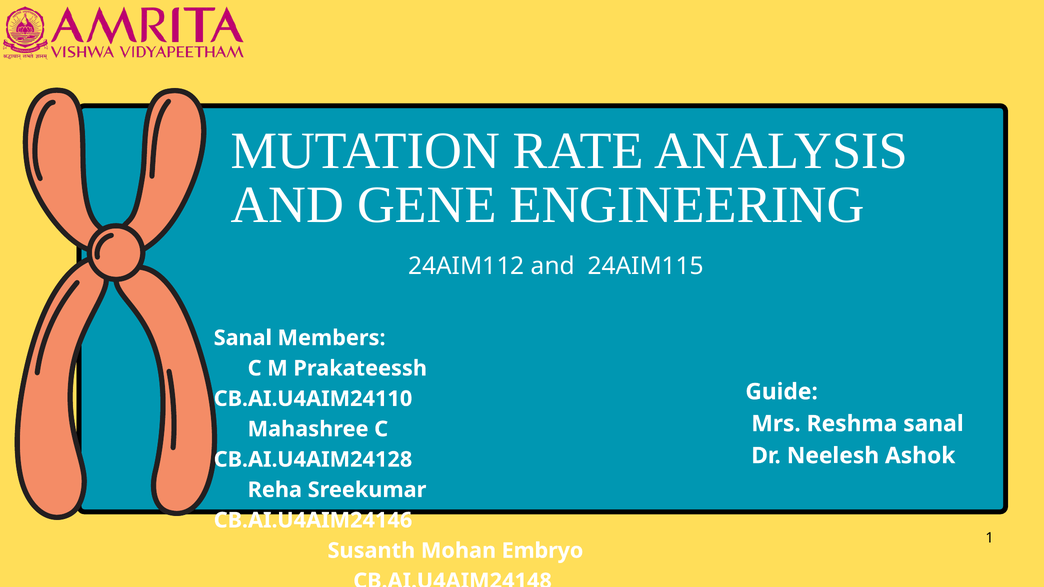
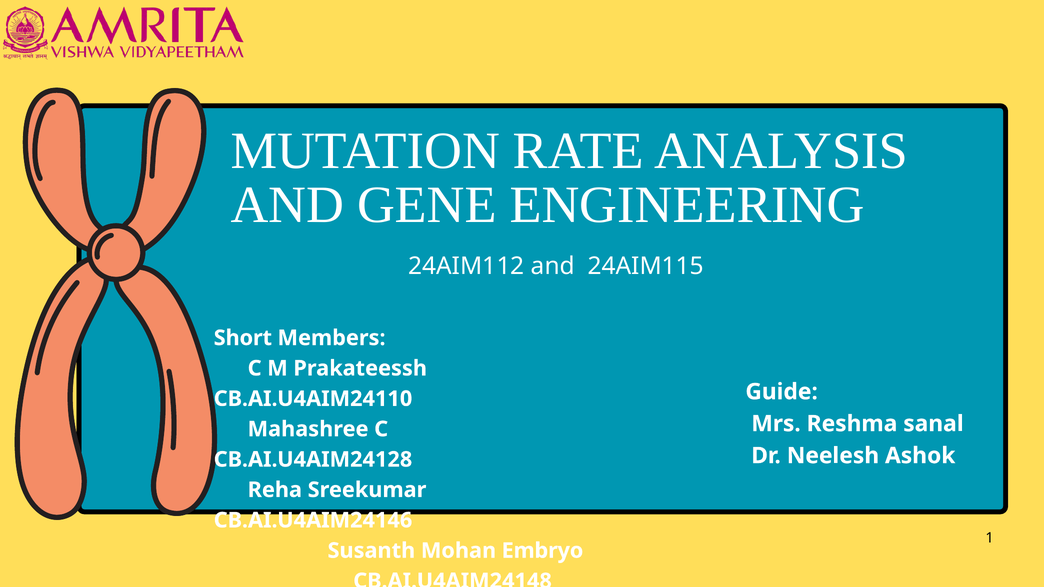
Sanal: Sanal -> Short (243, 338)
